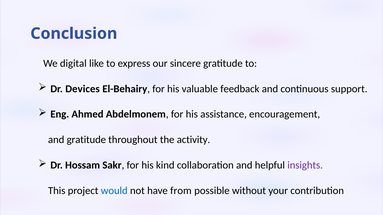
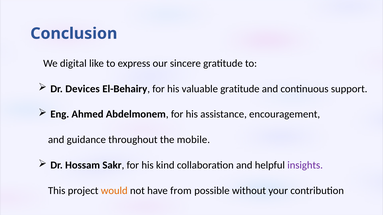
valuable feedback: feedback -> gratitude (240, 89)
and gratitude: gratitude -> guidance (86, 140)
activity: activity -> mobile (193, 140)
would colour: blue -> orange (114, 191)
